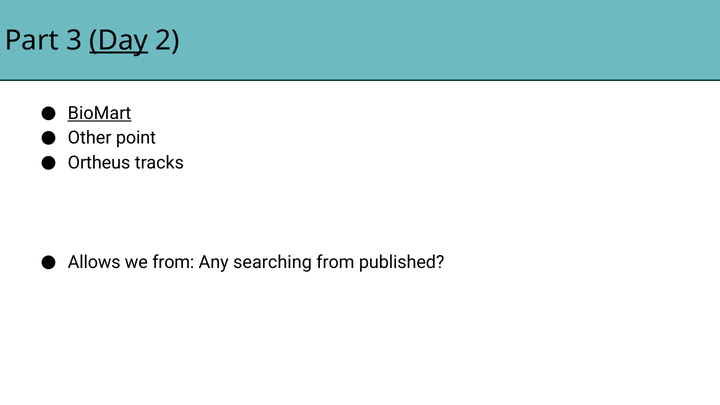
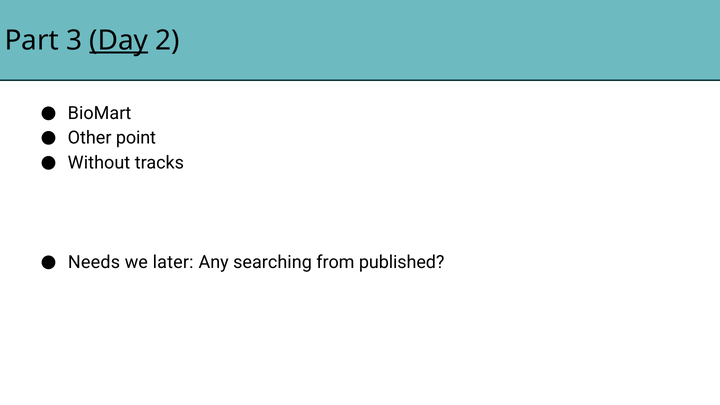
BioMart underline: present -> none (100, 113)
Ortheus: Ortheus -> Without (99, 163)
Allows: Allows -> Needs (94, 262)
we from: from -> later (173, 262)
